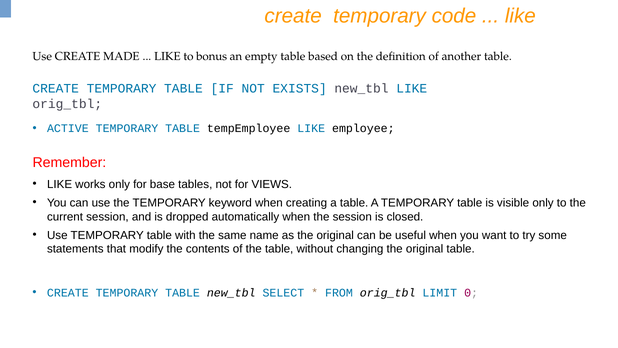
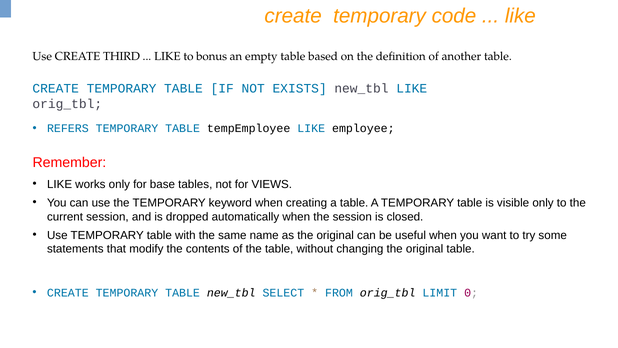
MADE: MADE -> THIRD (121, 57)
ACTIVE: ACTIVE -> REFERS (68, 128)
